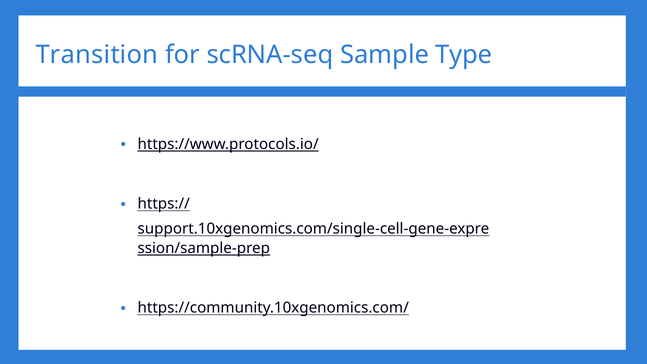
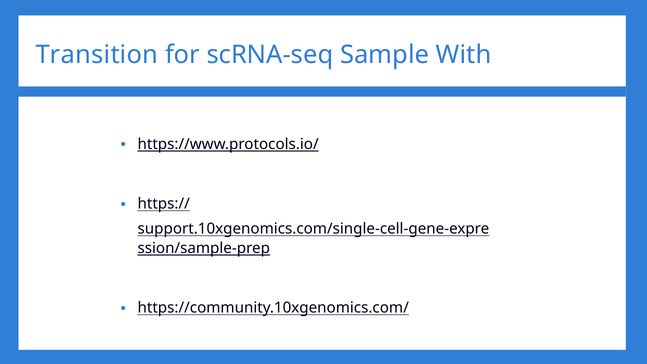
Type: Type -> With (464, 55)
